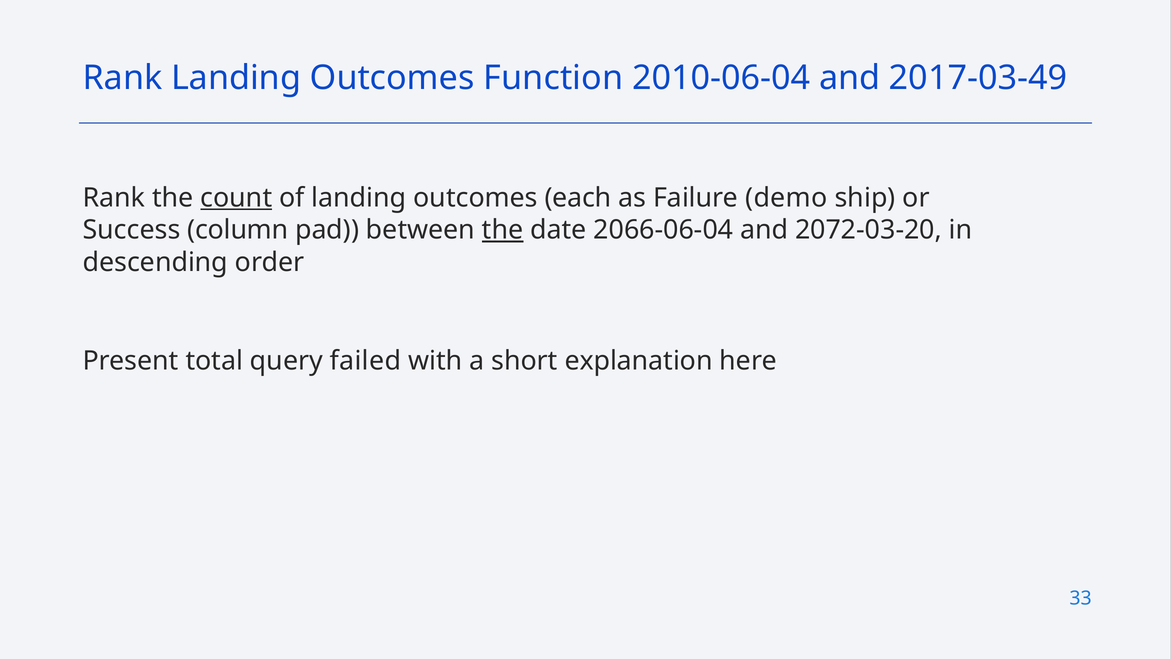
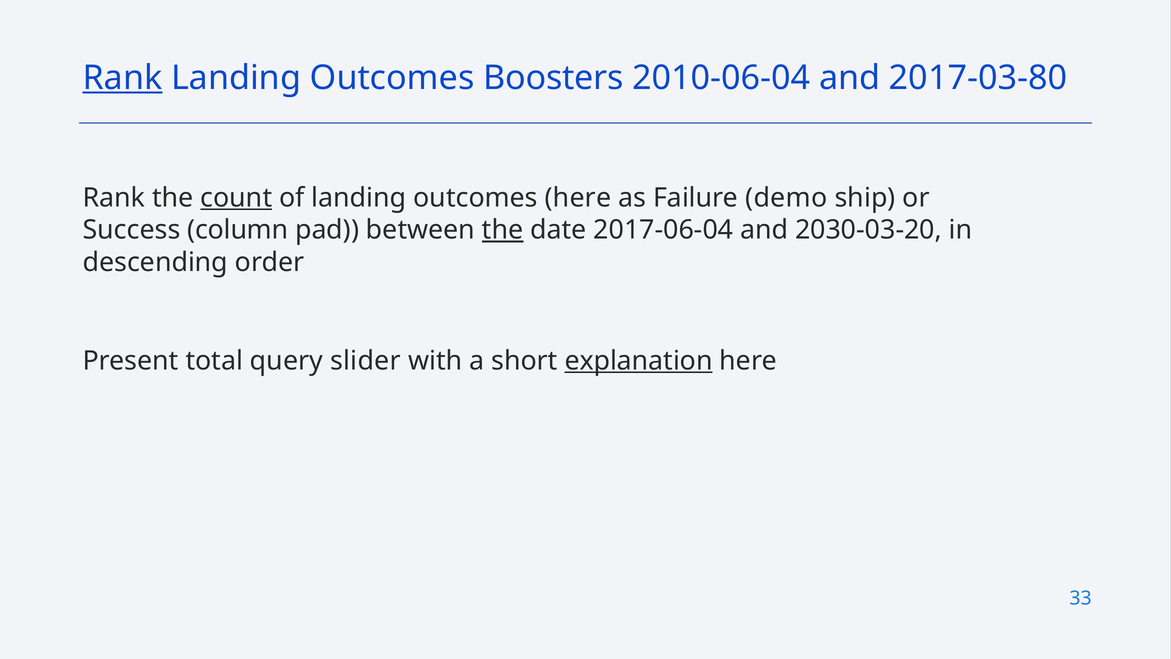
Rank underline: none -> present (123, 78)
Function: Function -> Boosters (553, 78)
2017-03-49: 2017-03-49 -> 2017-03-80 (978, 78)
outcomes each: each -> here (578, 198)
2066-06-04: 2066-06-04 -> 2017-06-04 (663, 230)
2072-03-20: 2072-03-20 -> 2030-03-20 (868, 230)
failed: failed -> slider (365, 361)
explanation underline: none -> present (639, 361)
